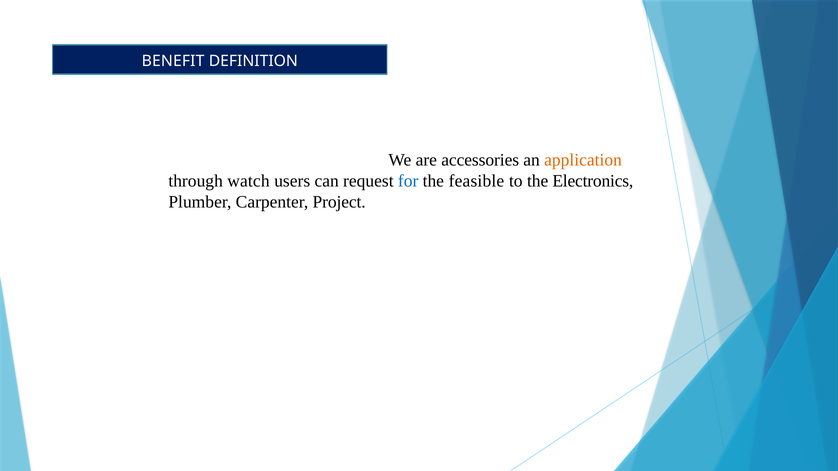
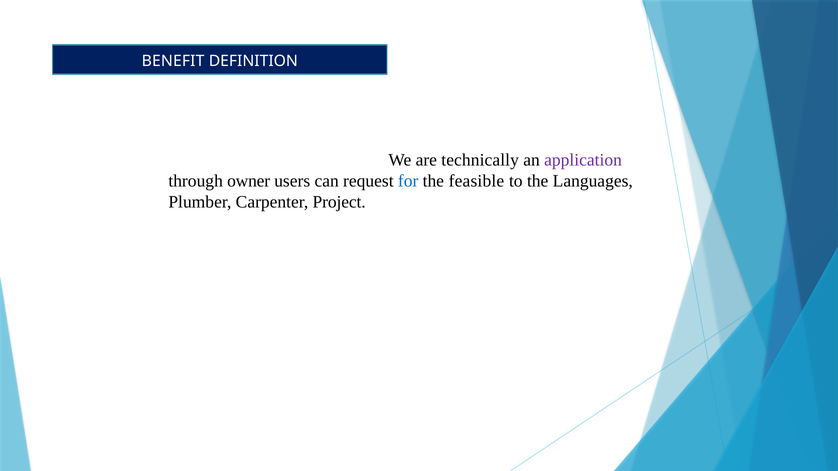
accessories: accessories -> technically (480, 160)
application colour: orange -> purple (583, 160)
watch: watch -> owner (249, 181)
Electronics: Electronics -> Languages (593, 181)
